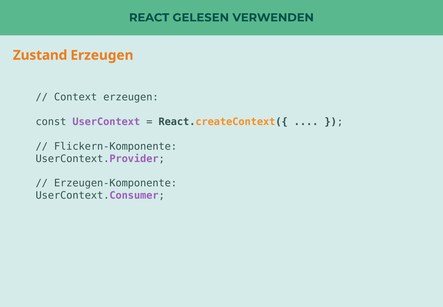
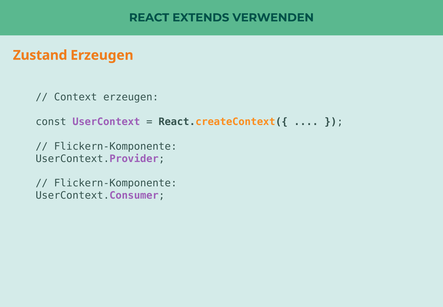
GELESEN: GELESEN -> EXTENDS (201, 18)
Erzeugen-Komponente: Erzeugen-Komponente -> Flickern-Komponente (116, 183)
